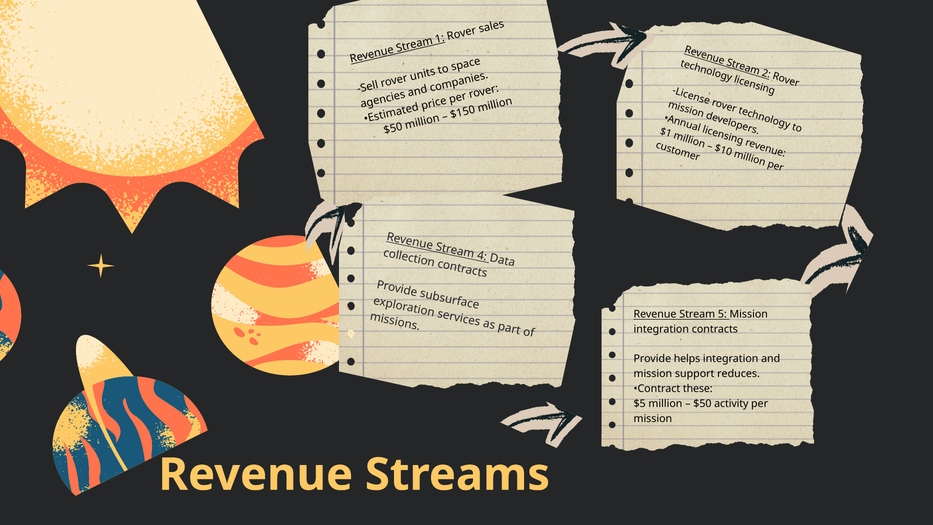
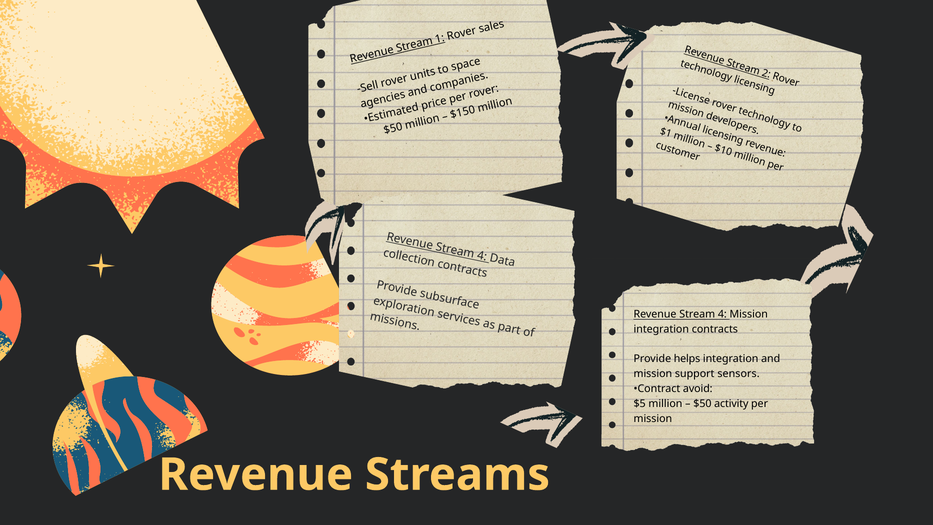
Stream 5: 5 -> 4 (722, 314)
reduces: reduces -> sensors (739, 374)
these: these -> avoid (698, 389)
